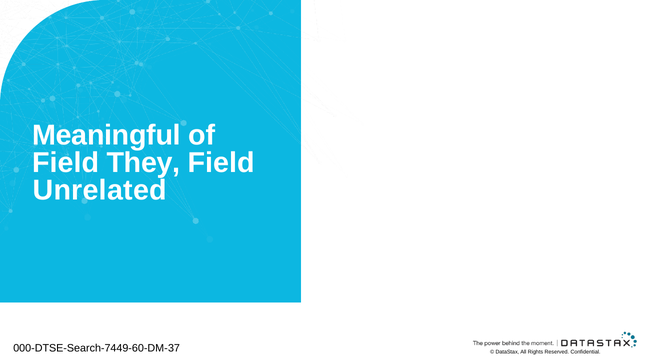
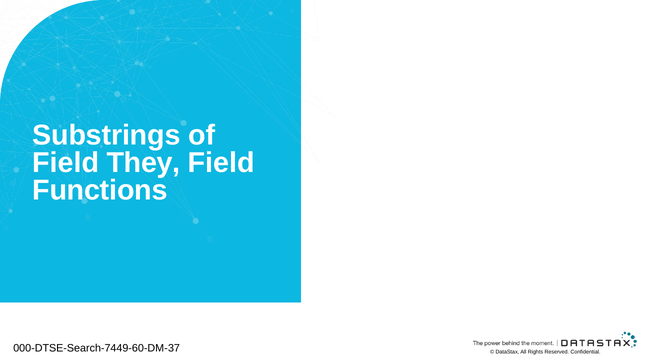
Meaningful: Meaningful -> Substrings (106, 135)
Unrelated: Unrelated -> Functions (100, 190)
